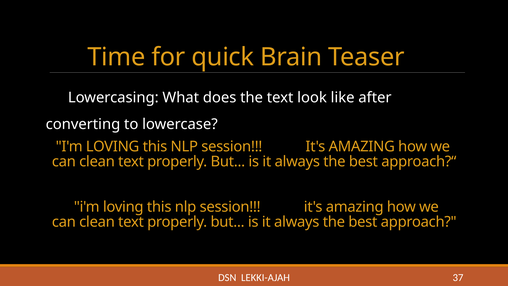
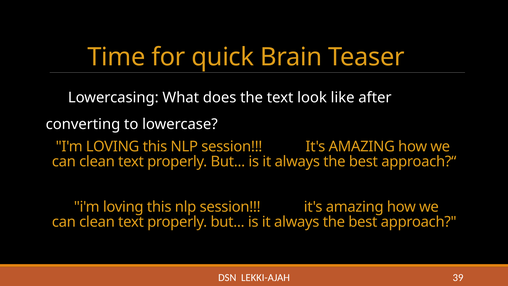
37: 37 -> 39 (458, 277)
